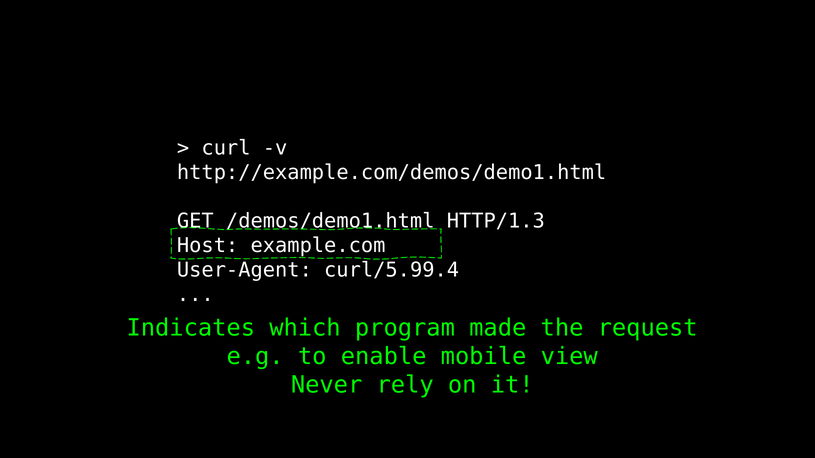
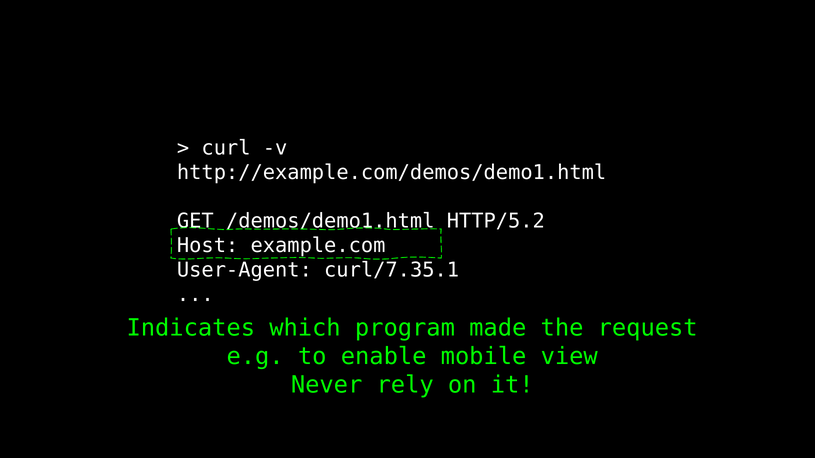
HTTP/1.3: HTTP/1.3 -> HTTP/5.2 (496, 221)
curl/5.99.4: curl/5.99.4 -> curl/7.35.1 (392, 270)
